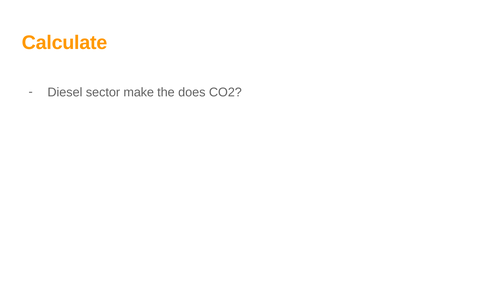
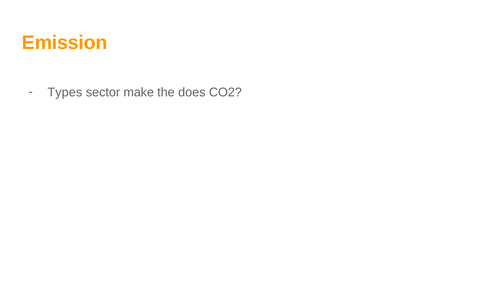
Calculate: Calculate -> Emission (65, 43)
Diesel: Diesel -> Types (65, 92)
